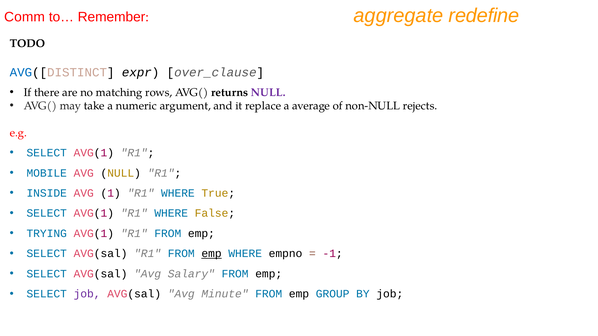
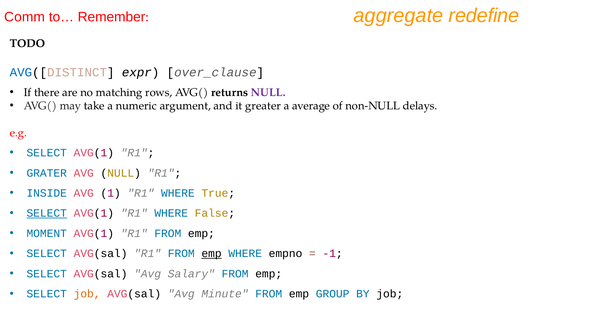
replace: replace -> greater (263, 106)
rejects: rejects -> delays (420, 106)
MOBILE: MOBILE -> GRATER (47, 173)
SELECT underline: none -> present (47, 214)
TRYING: TRYING -> MOMENT (47, 234)
job colour: purple -> orange (87, 294)
